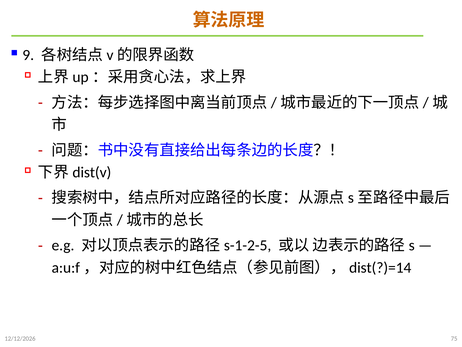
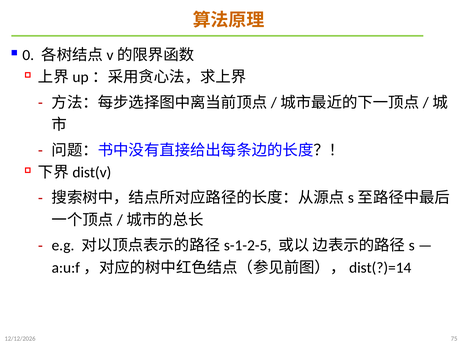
9: 9 -> 0 (28, 55)
